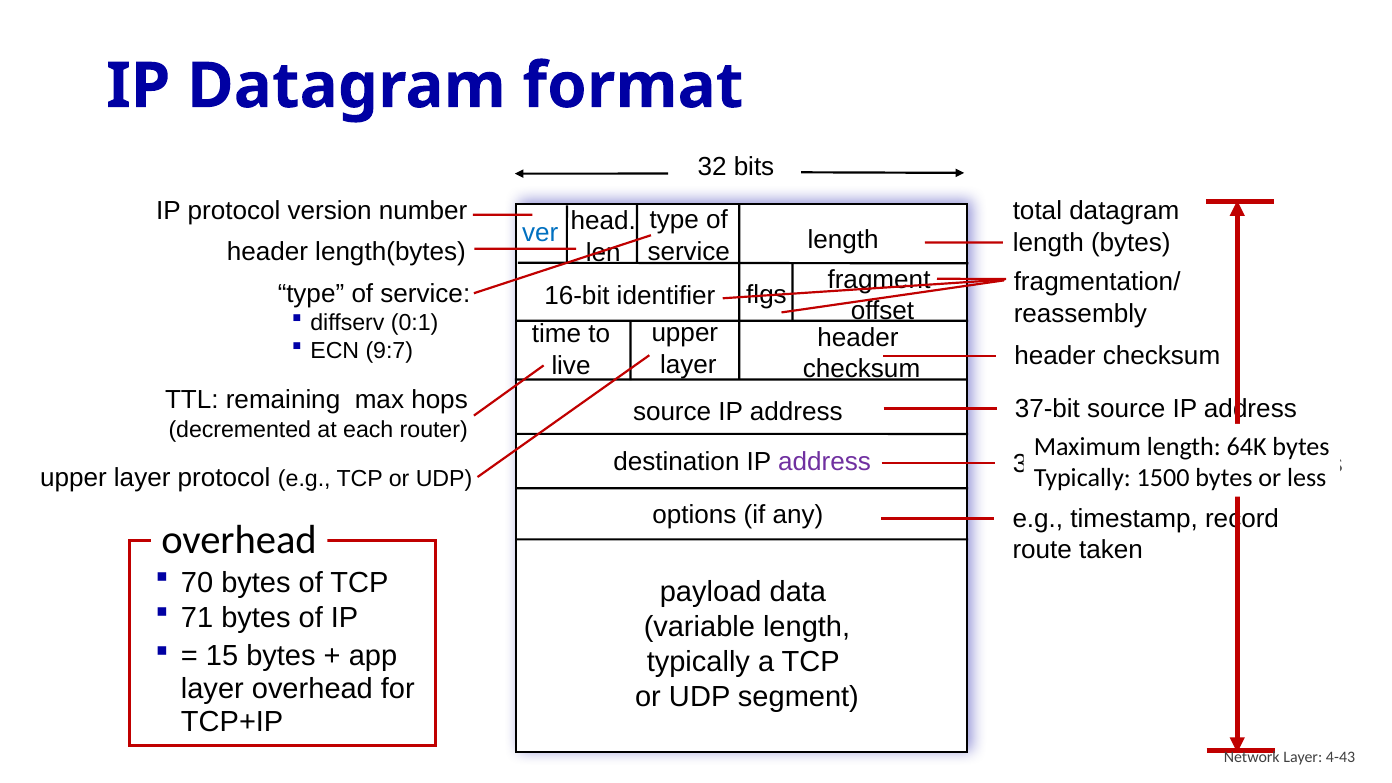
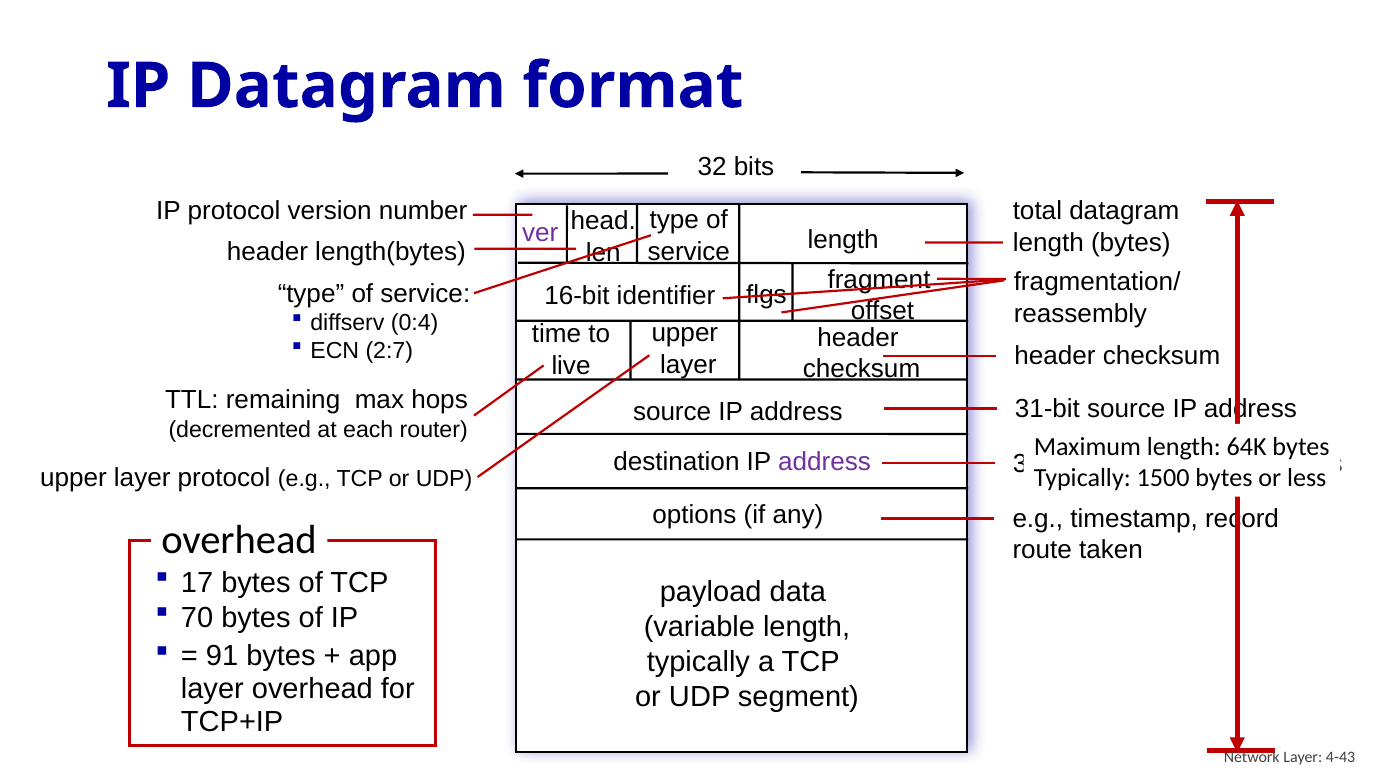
ver colour: blue -> purple (540, 233)
0:1: 0:1 -> 0:4 (415, 323)
9:7: 9:7 -> 2:7 (389, 351)
37-bit: 37-bit -> 31-bit (1047, 409)
70: 70 -> 17 (197, 583)
71: 71 -> 70 (197, 618)
15: 15 -> 91 (222, 656)
